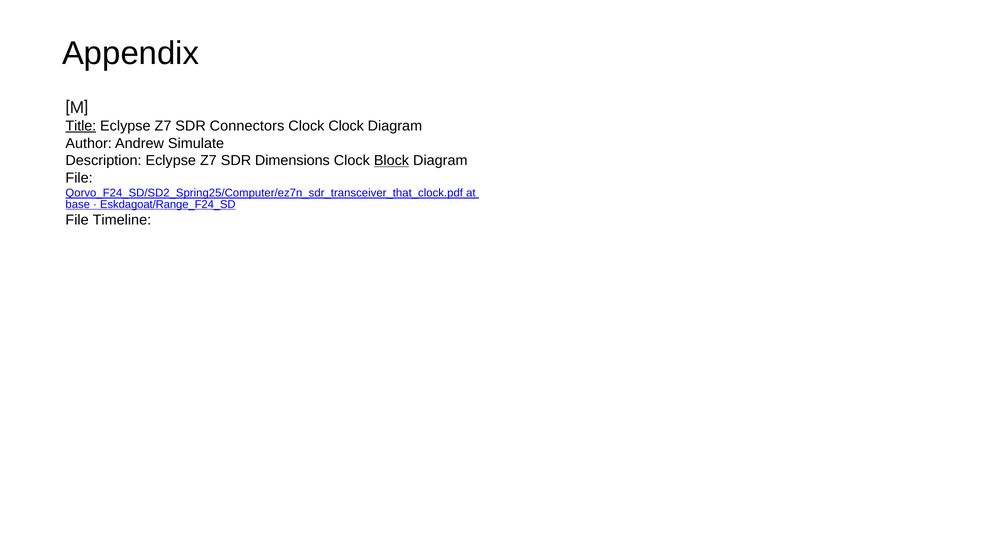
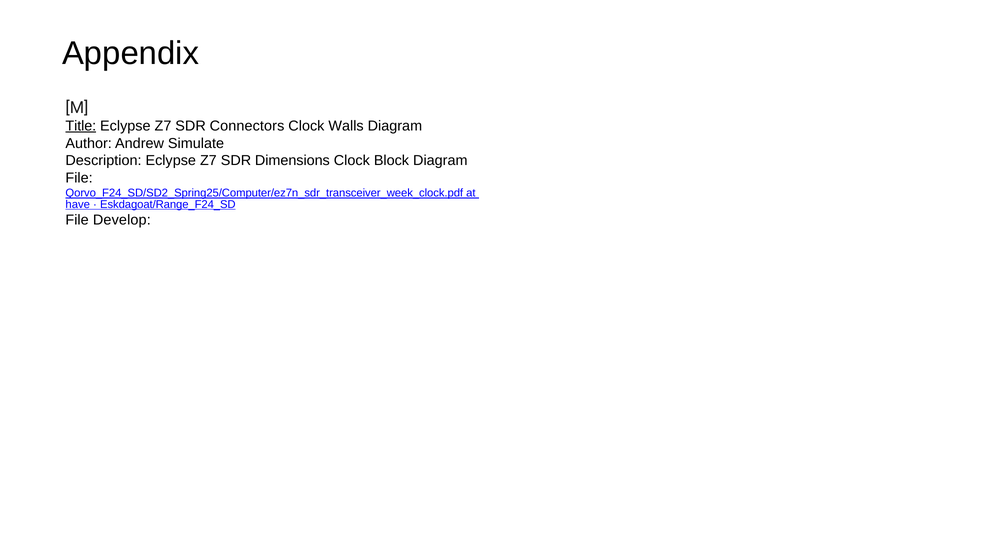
Clock Clock: Clock -> Walls (346, 126)
Block underline: present -> none (391, 161)
Qorvo_F24_SD/SD2_Spring25/Computer/ez7n_sdr_transceiver_that_clock.pdf: Qorvo_F24_SD/SD2_Spring25/Computer/ez7n_sdr_transceiver_that_clock.pdf -> Qorvo_F24_SD/SD2_Spring25/Computer/ez7n_sdr_transceiver_week_clock.pdf (264, 193)
base: base -> have (78, 204)
Timeline: Timeline -> Develop (122, 220)
